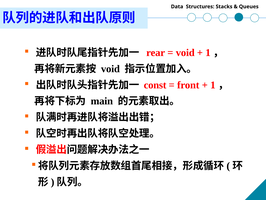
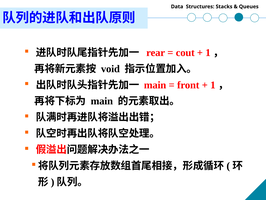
void: void -> cout (185, 53)
const: const -> main (155, 85)
